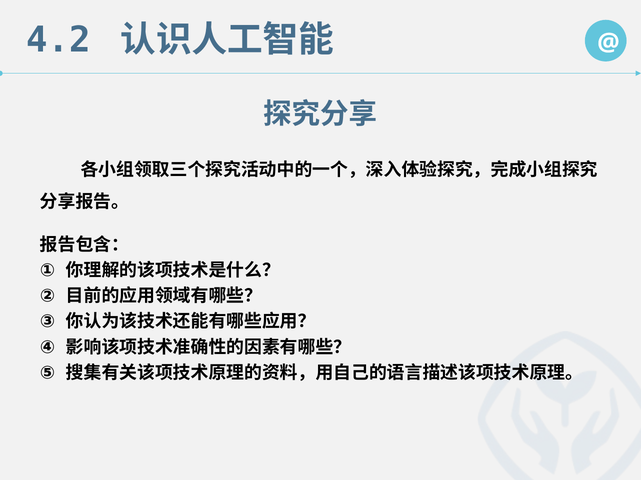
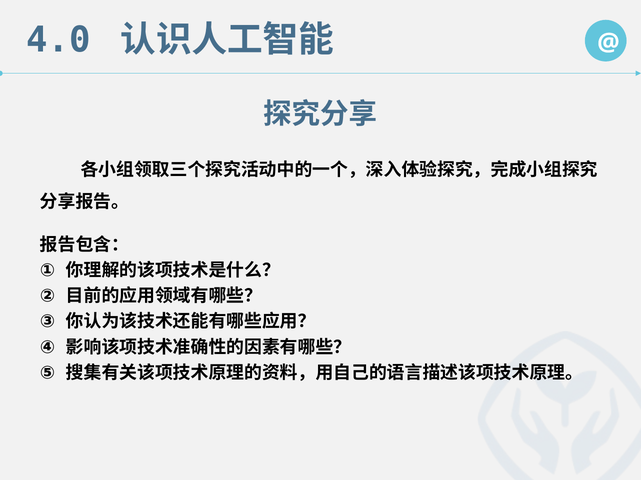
4.2: 4.2 -> 4.0 (58, 40)
